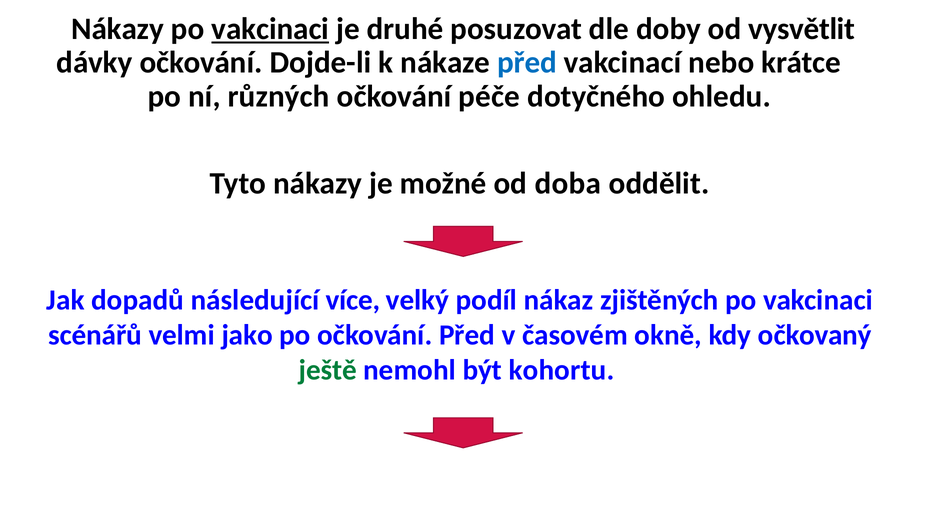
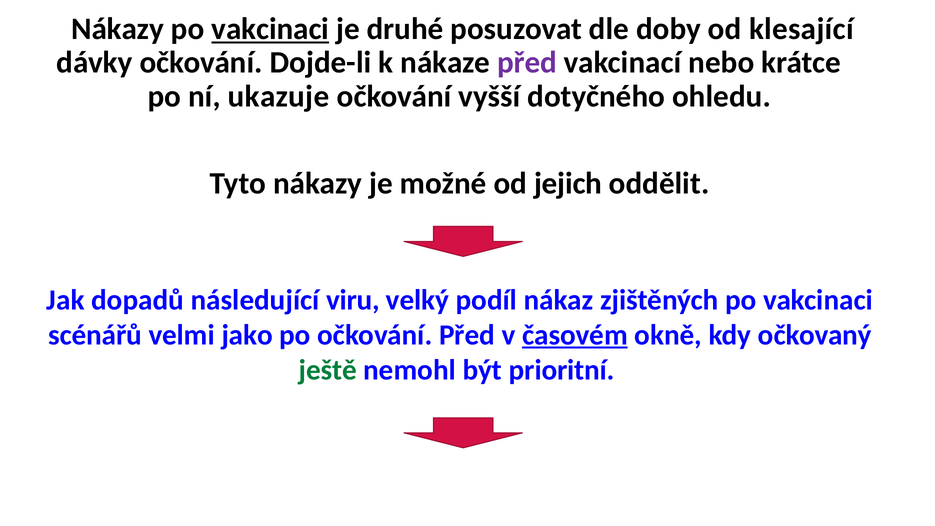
vysvětlit: vysvětlit -> klesající (801, 29)
před colour: blue -> purple (527, 63)
různých: různých -> ukazuje (279, 96)
péče: péče -> vyšší (489, 96)
doba: doba -> jejich (568, 183)
více: více -> viru (353, 300)
časovém underline: none -> present (575, 335)
kohortu: kohortu -> prioritní (562, 370)
